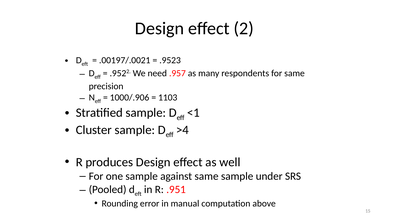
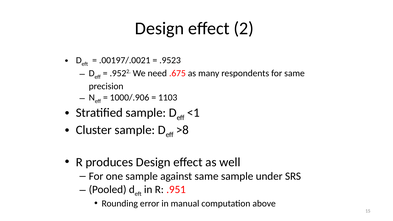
.957: .957 -> .675 (177, 73)
>4: >4 -> >8 (182, 130)
